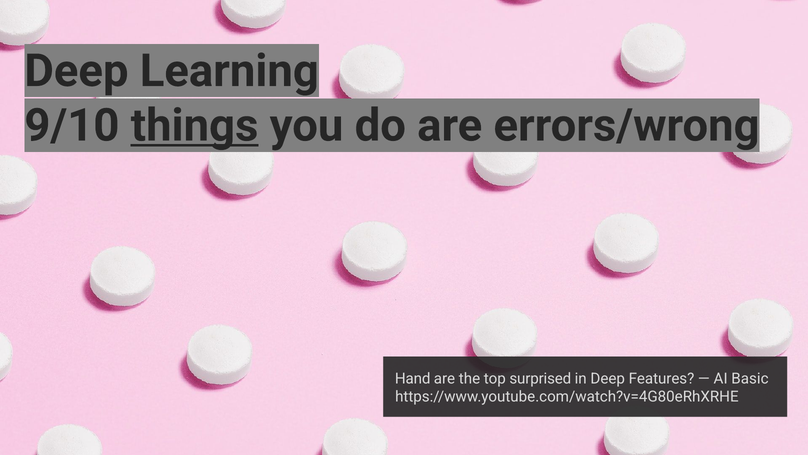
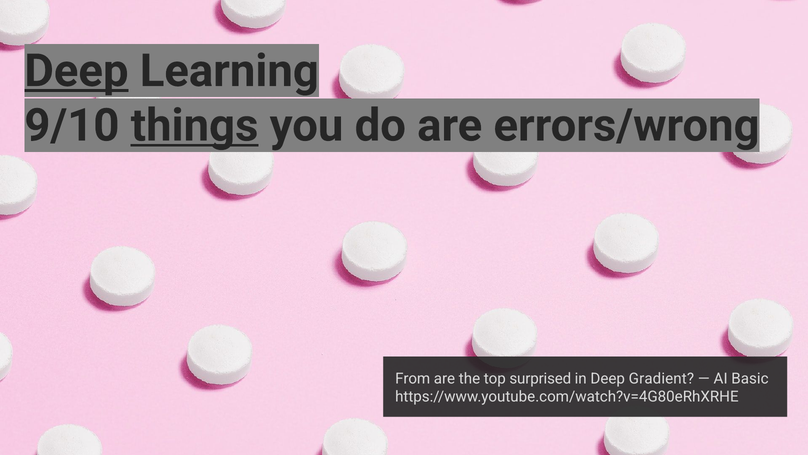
Deep underline: none -> present (76, 71)
Hand: Hand -> From (413, 378)
Features: Features -> Gradient (661, 378)
